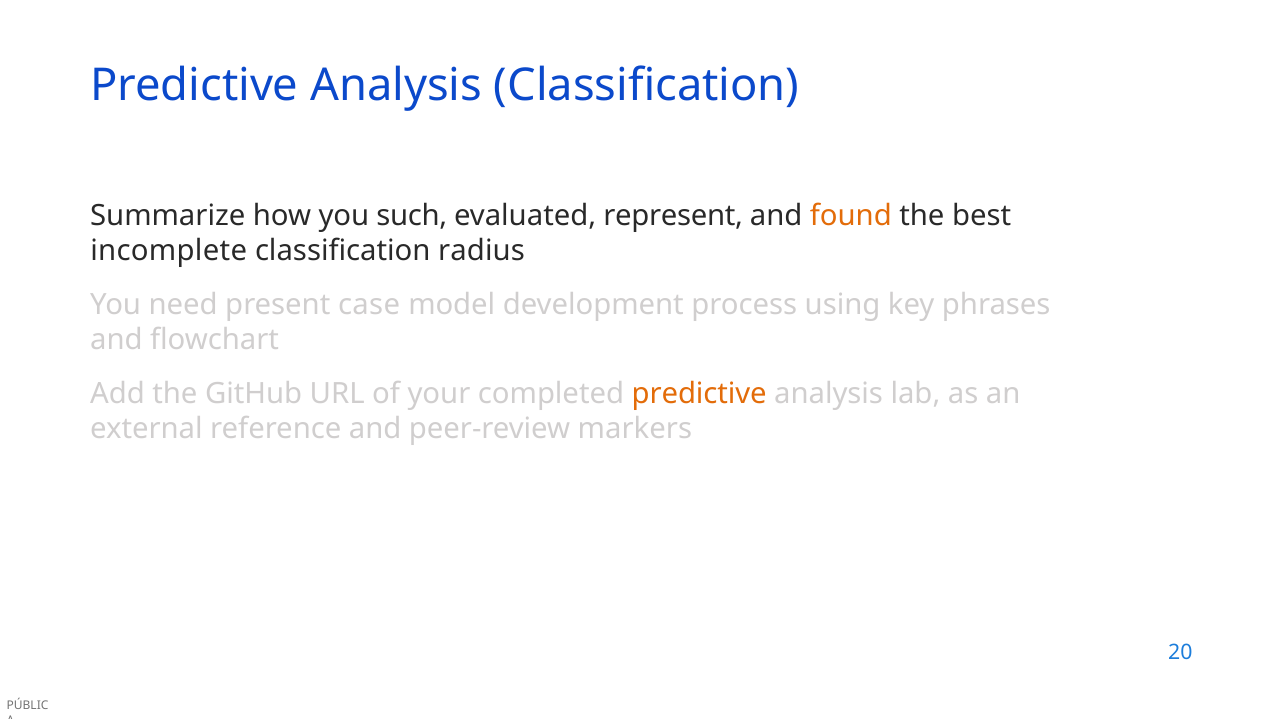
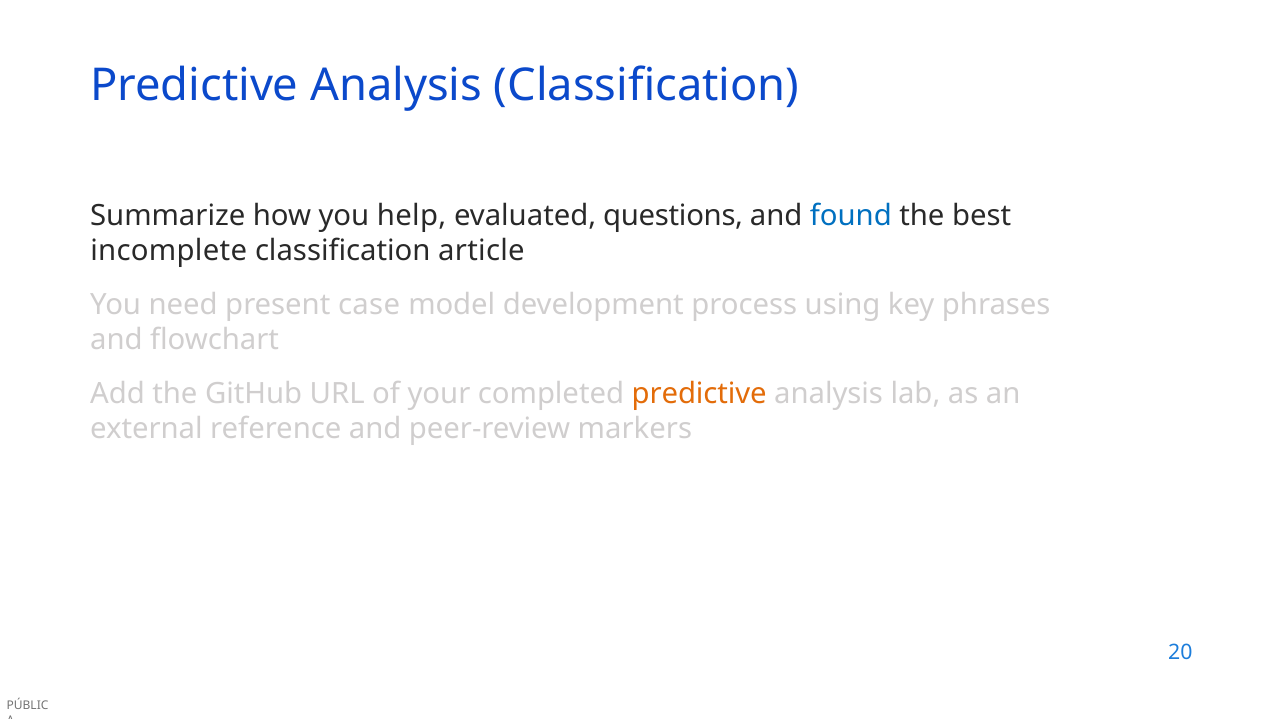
such: such -> help (412, 216)
represent: represent -> questions (673, 216)
found colour: orange -> blue (851, 216)
radius: radius -> article (481, 251)
